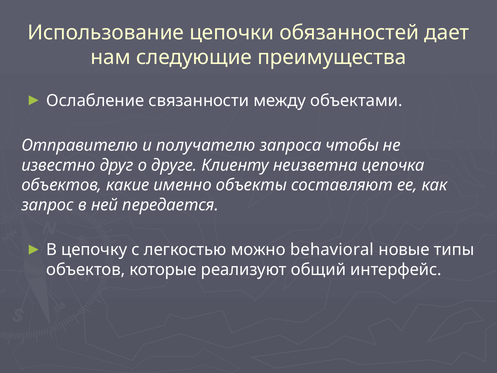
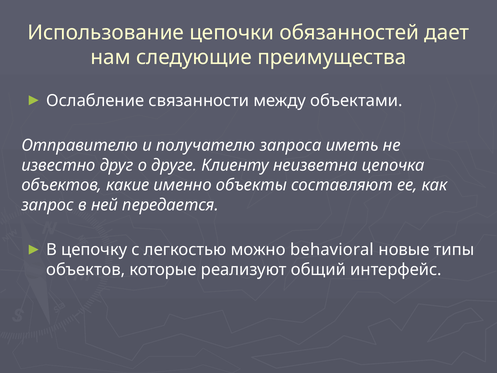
чтобы: чтобы -> иметь (352, 145)
